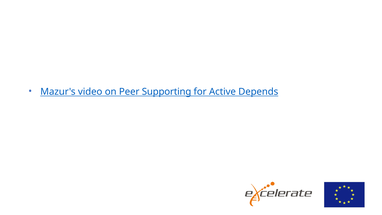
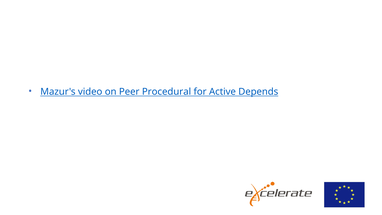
Supporting: Supporting -> Procedural (167, 92)
